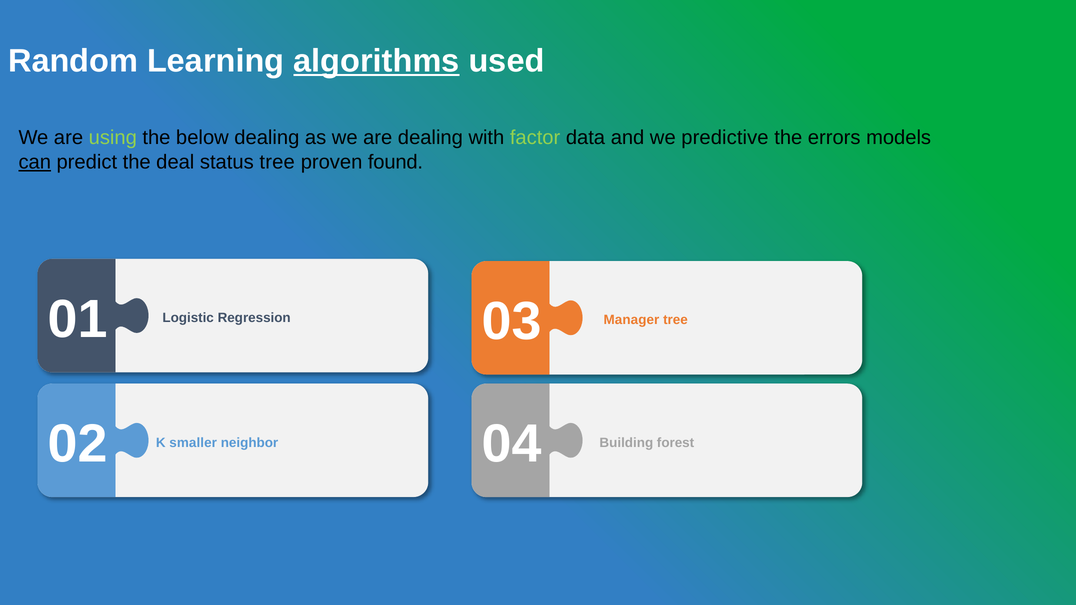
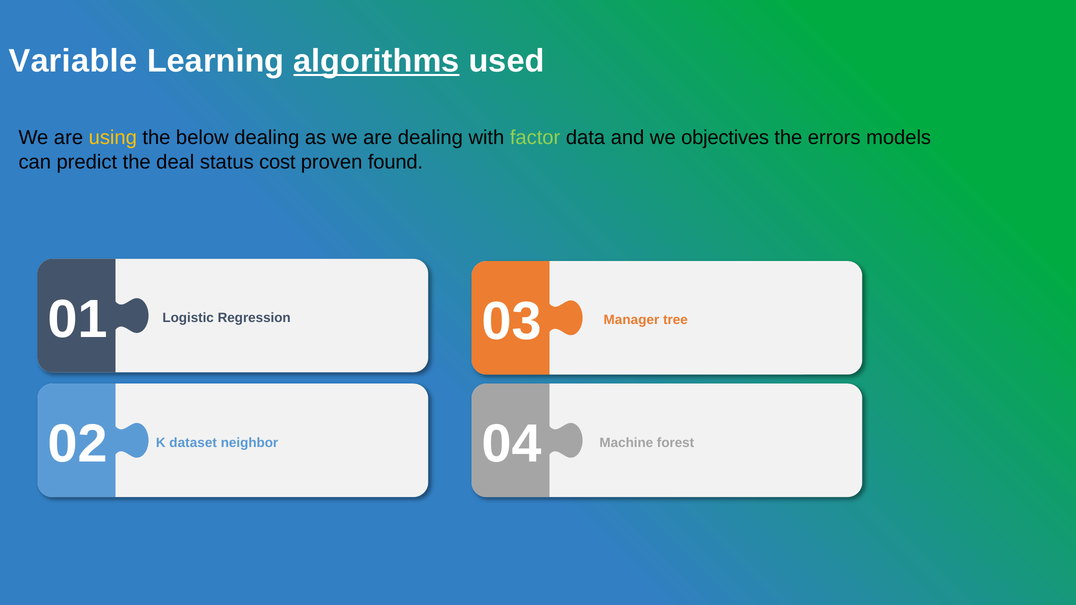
Random: Random -> Variable (73, 61)
using colour: light green -> yellow (113, 138)
predictive: predictive -> objectives (725, 138)
can underline: present -> none (35, 162)
status tree: tree -> cost (277, 162)
smaller: smaller -> dataset (193, 443)
Building: Building -> Machine (626, 443)
